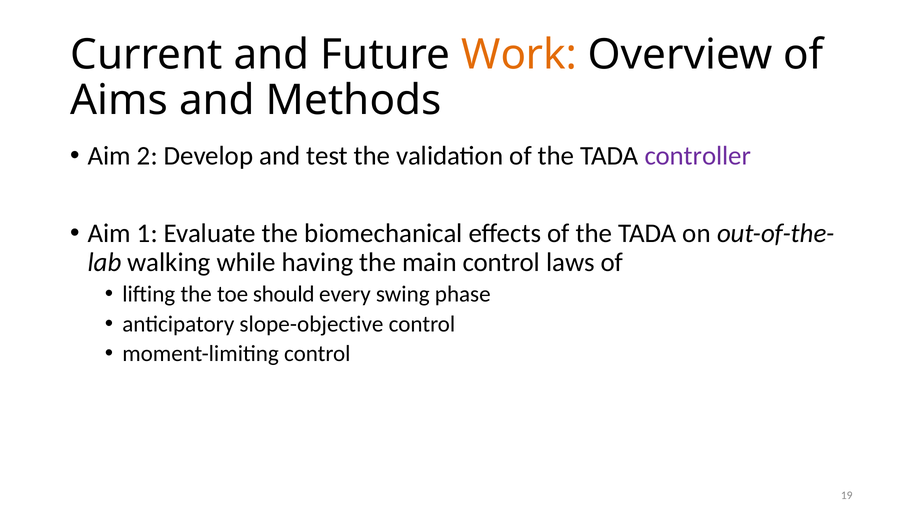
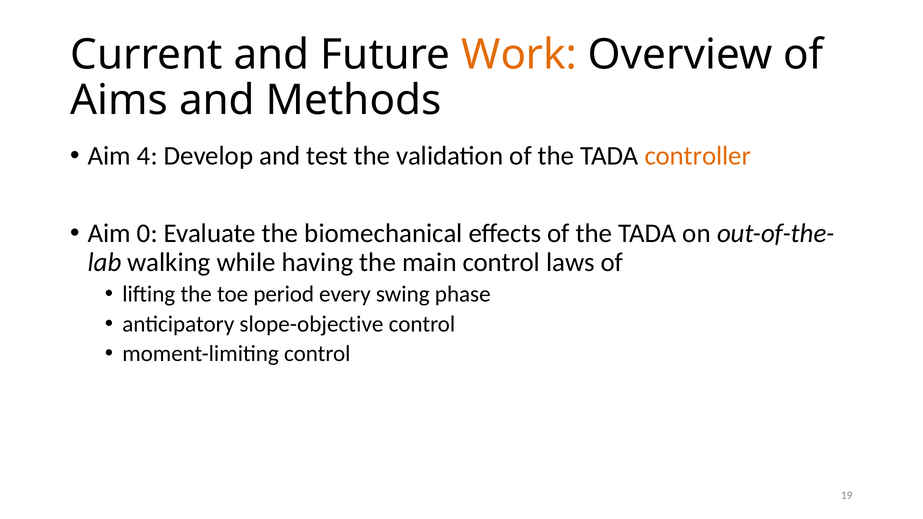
2: 2 -> 4 (147, 156)
controller colour: purple -> orange (698, 156)
1: 1 -> 0 (147, 233)
should: should -> period (284, 294)
